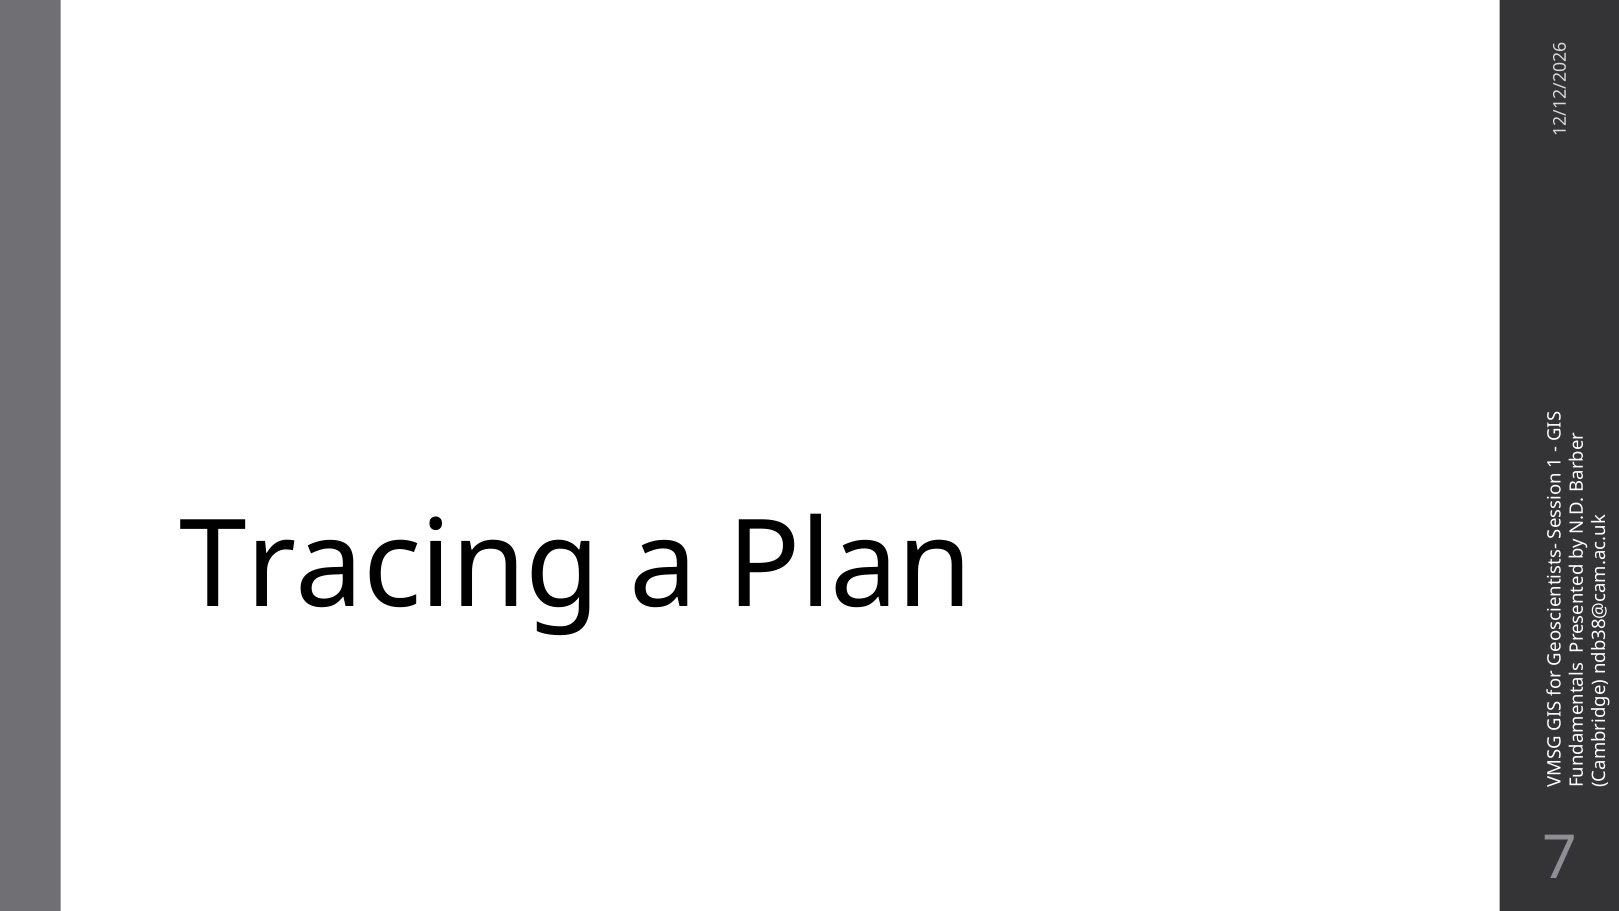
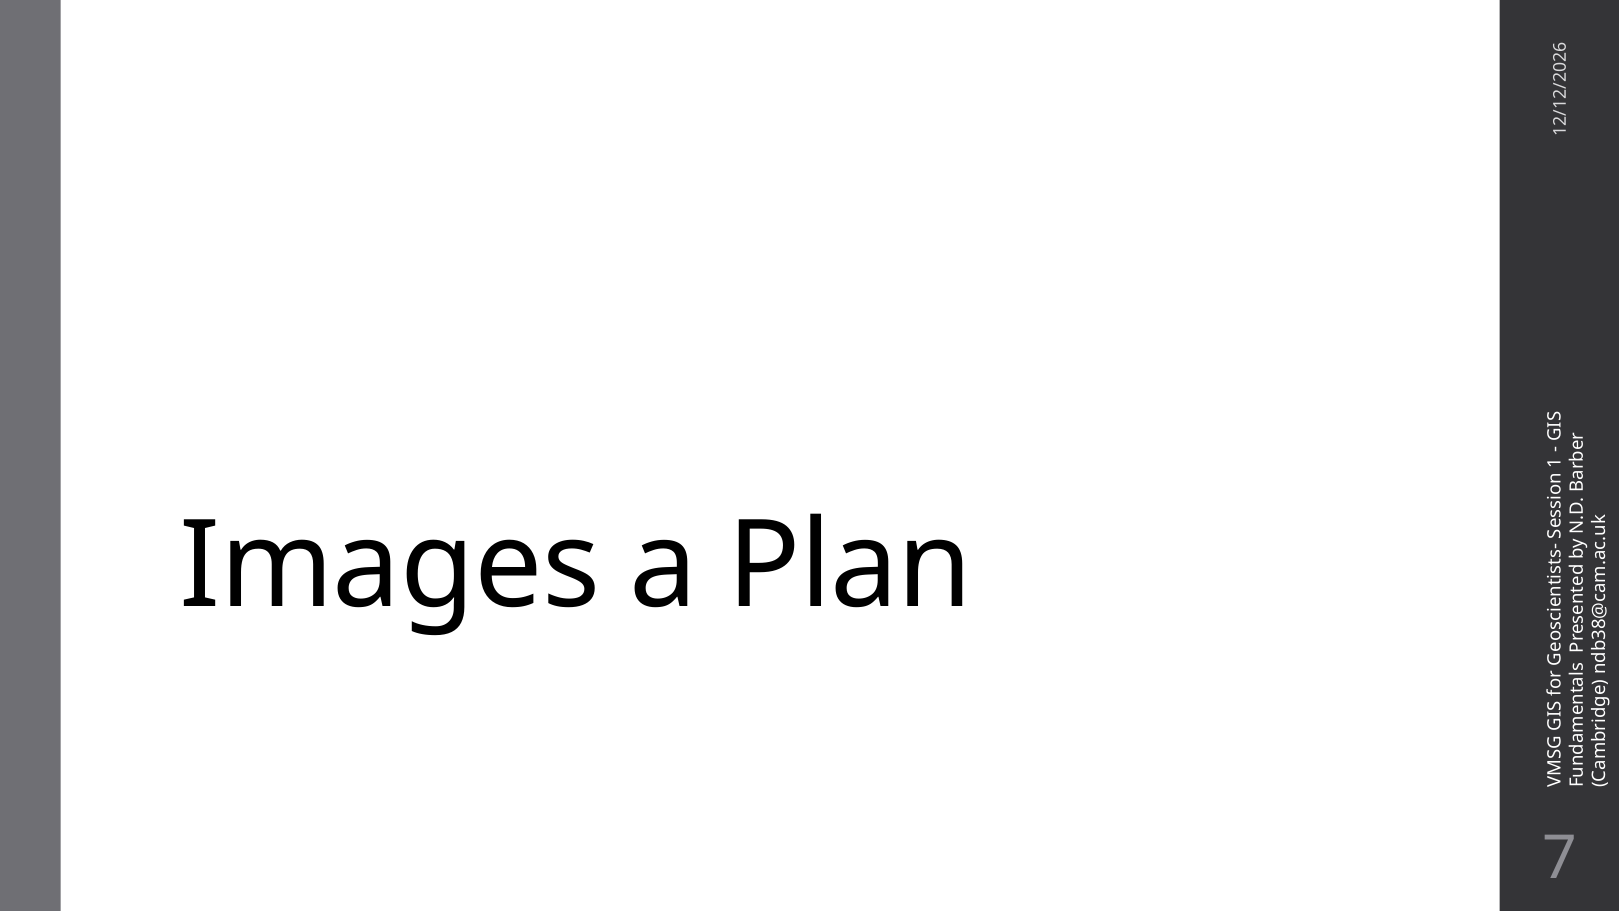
Tracing: Tracing -> Images (390, 567)
